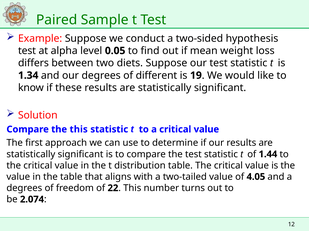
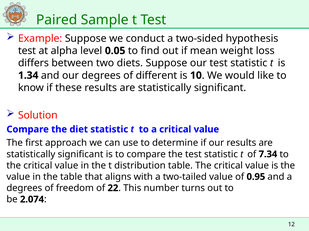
19: 19 -> 10 (196, 76)
the this: this -> diet (79, 130)
1.44: 1.44 -> 7.34 (268, 155)
4.05: 4.05 -> 0.95 (256, 177)
